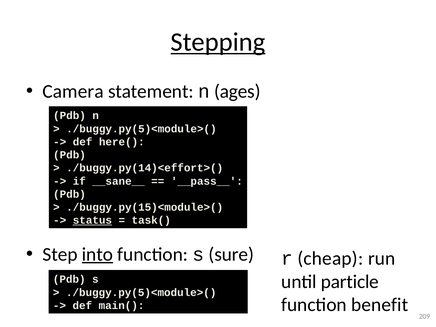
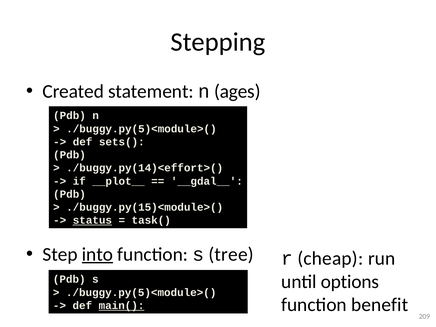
Stepping underline: present -> none (218, 42)
Camera: Camera -> Created (73, 91)
here(: here( -> sets( (122, 142)
__sane__: __sane__ -> __plot__ (119, 181)
__pass__: __pass__ -> __gdal__ (207, 181)
sure: sure -> tree (231, 254)
particle: particle -> options (350, 282)
main( underline: none -> present (122, 306)
